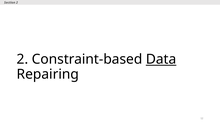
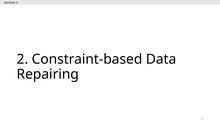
Data underline: present -> none (161, 59)
